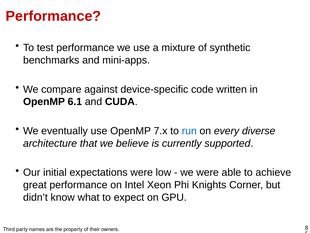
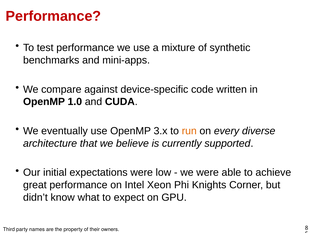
6.1: 6.1 -> 1.0 (75, 102)
7.x: 7.x -> 3.x (161, 131)
run colour: blue -> orange (189, 131)
